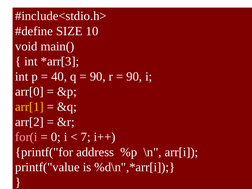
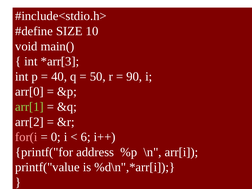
90: 90 -> 50 (98, 76)
arr[1 colour: yellow -> light green (29, 107)
7: 7 -> 6 (86, 137)
